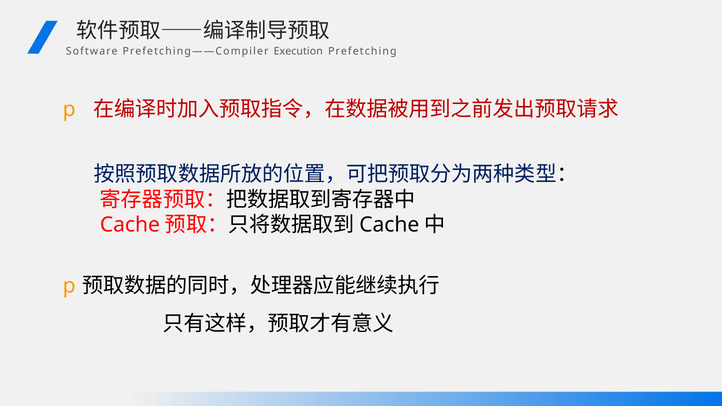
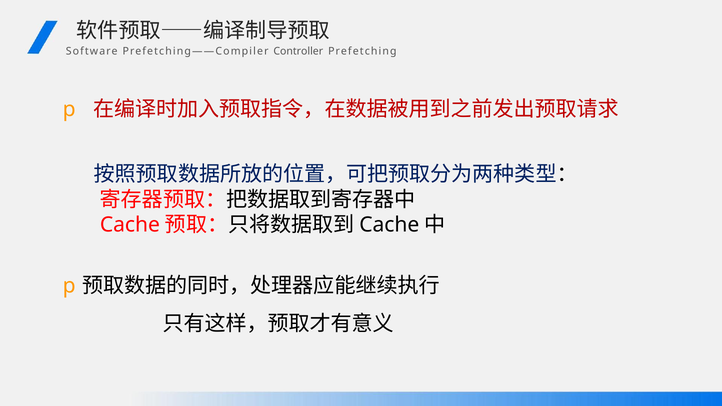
Execution: Execution -> Controller (298, 51)
